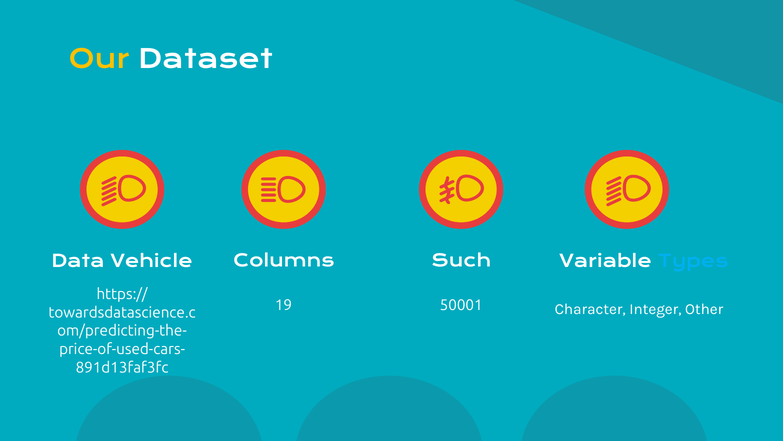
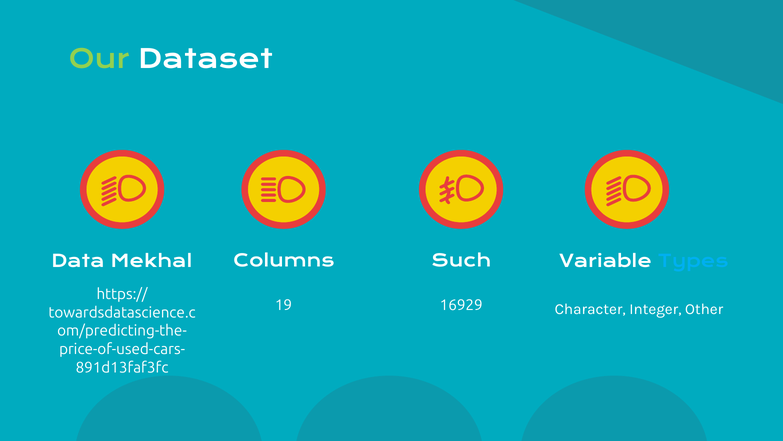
Our colour: yellow -> light green (99, 60)
Vehicle: Vehicle -> Mekhal (151, 261)
50001: 50001 -> 16929 (461, 305)
